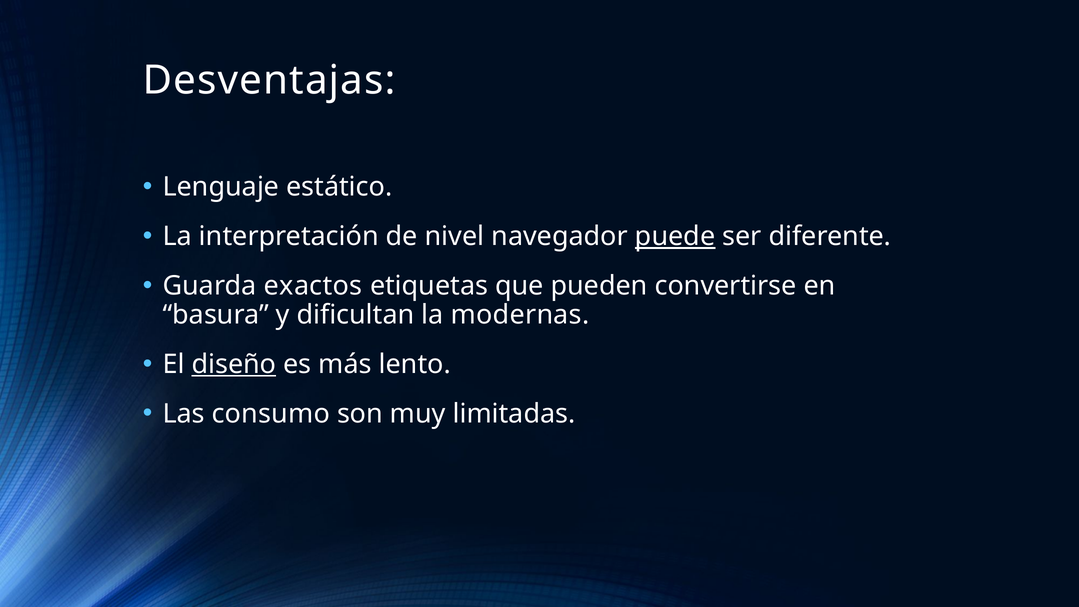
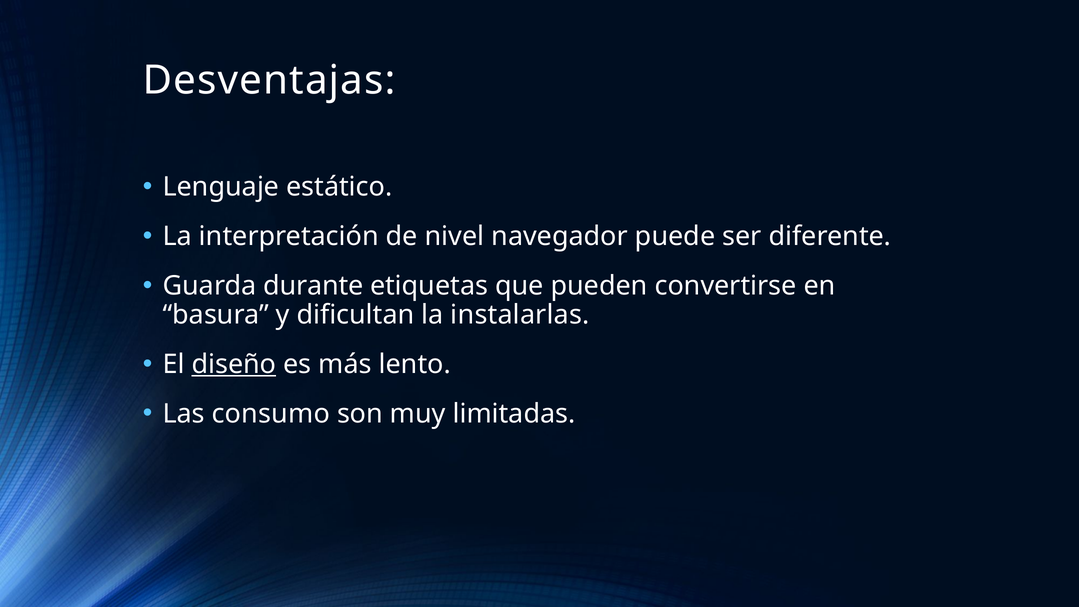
puede underline: present -> none (675, 236)
exactos: exactos -> durante (313, 286)
modernas: modernas -> instalarlas (520, 315)
